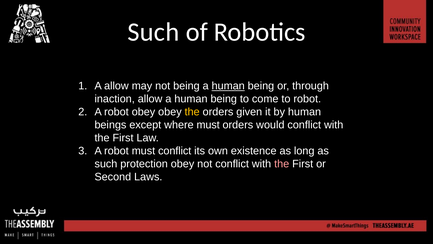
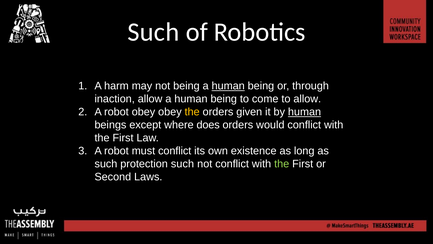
A allow: allow -> harm (116, 86)
to robot: robot -> allow (307, 99)
human underline: none -> present (305, 112)
where must: must -> does (208, 125)
protection obey: obey -> such (182, 164)
the colour: pink -> light green (282, 164)
